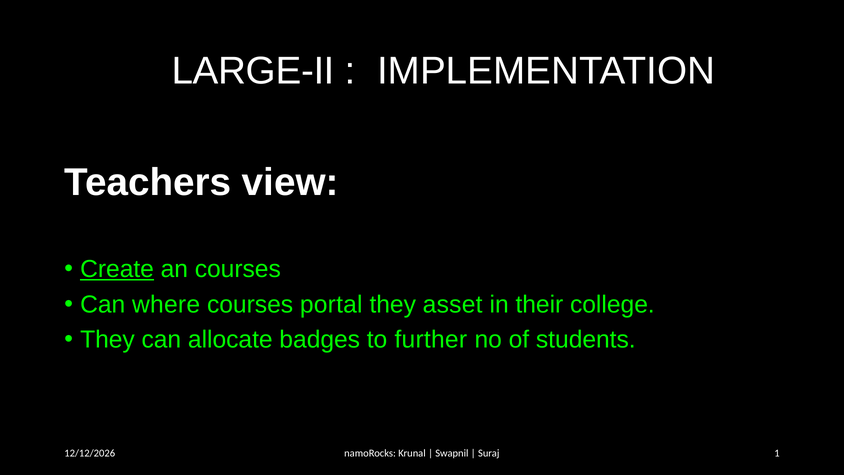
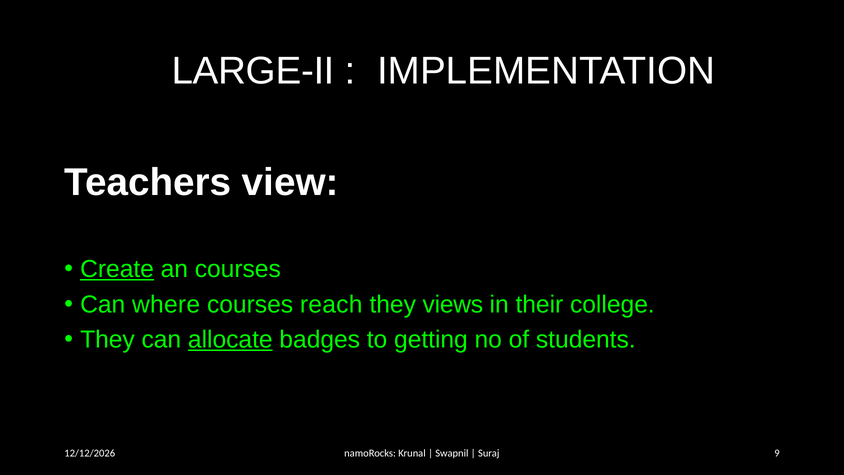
portal: portal -> reach (331, 304)
asset: asset -> views (453, 304)
allocate underline: none -> present (230, 340)
further: further -> getting (431, 340)
1: 1 -> 9 (777, 453)
